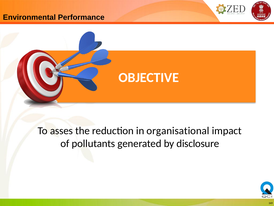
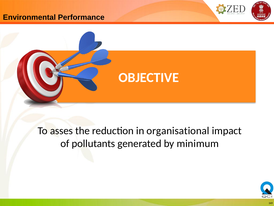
disclosure: disclosure -> minimum (198, 143)
